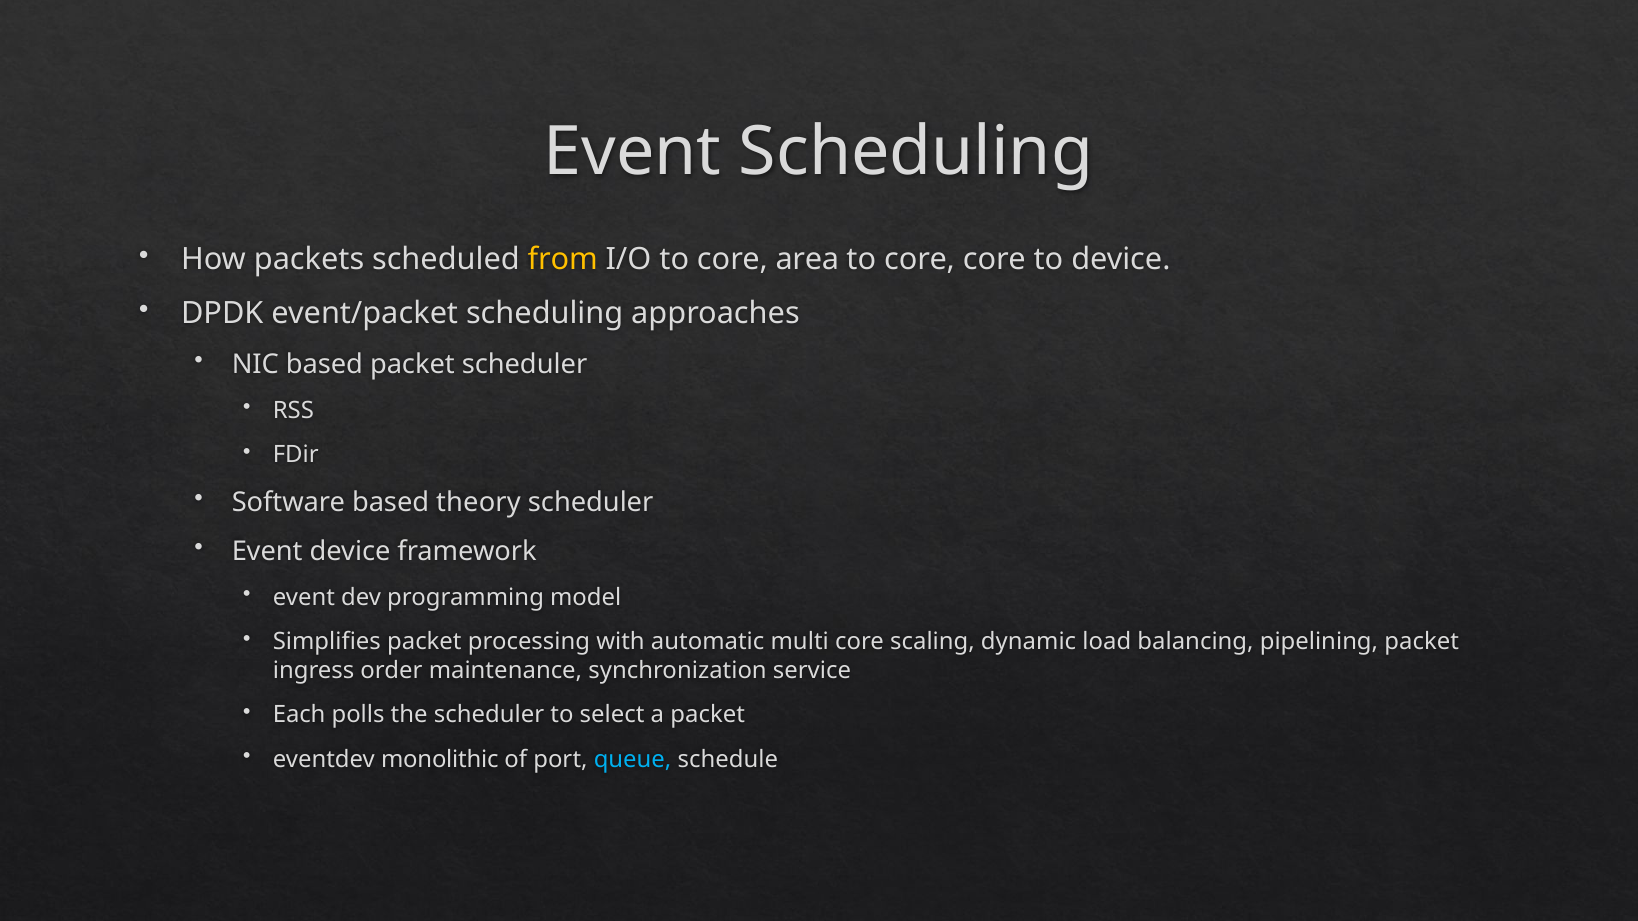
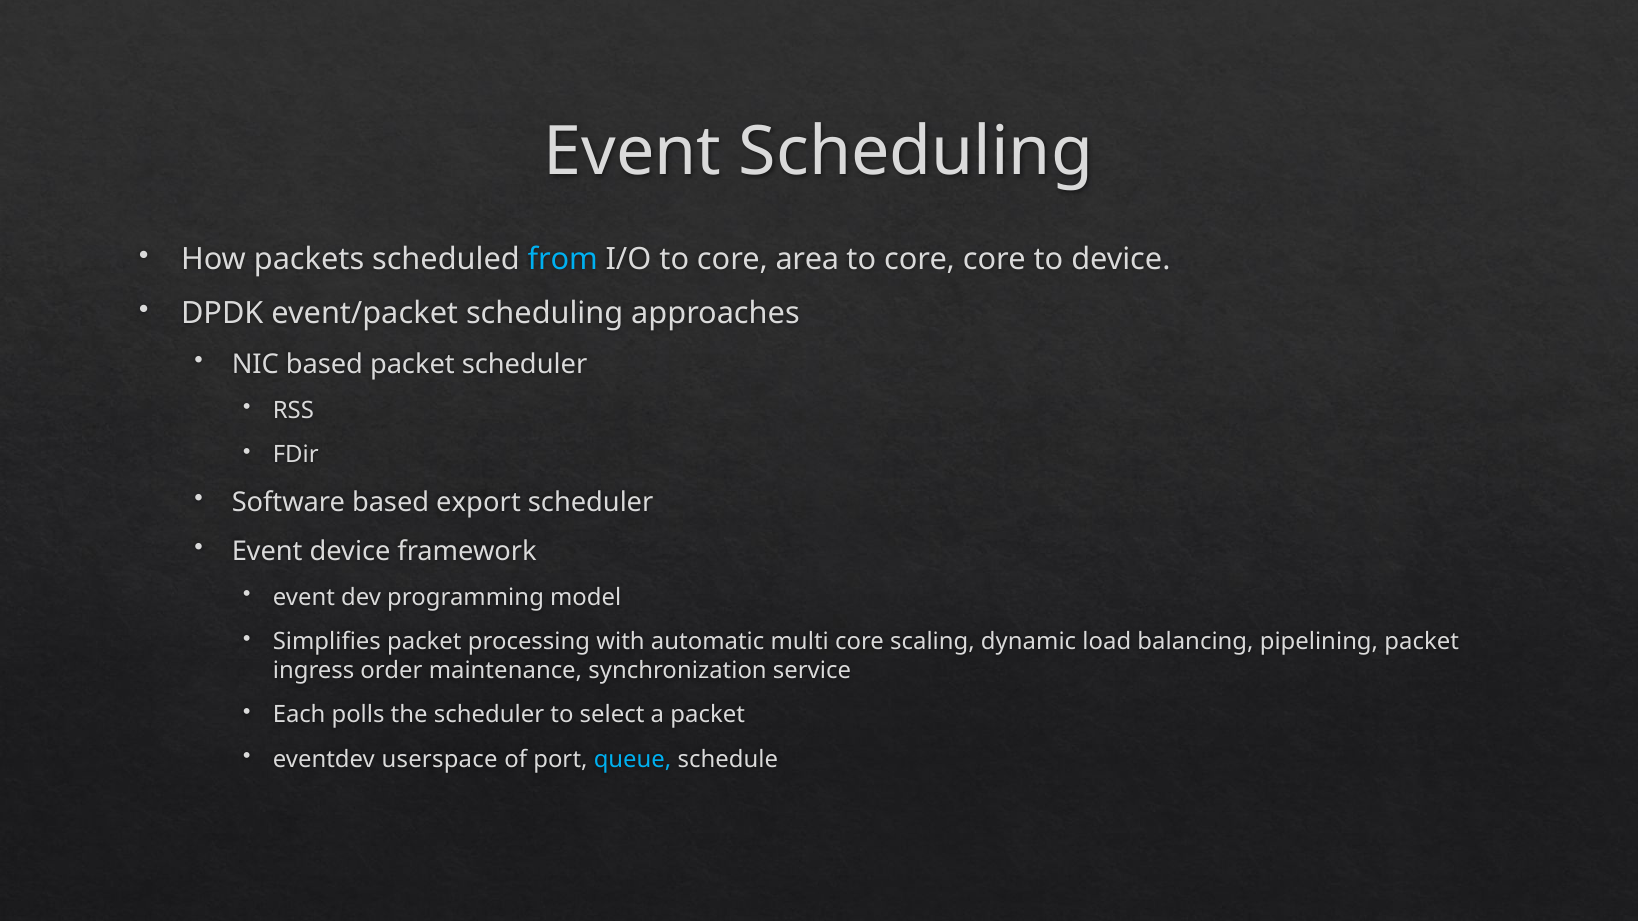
from colour: yellow -> light blue (563, 259)
theory: theory -> export (478, 502)
monolithic: monolithic -> userspace (440, 759)
